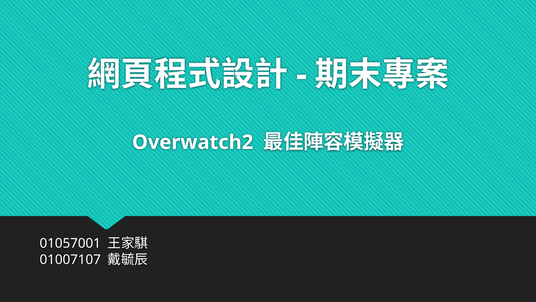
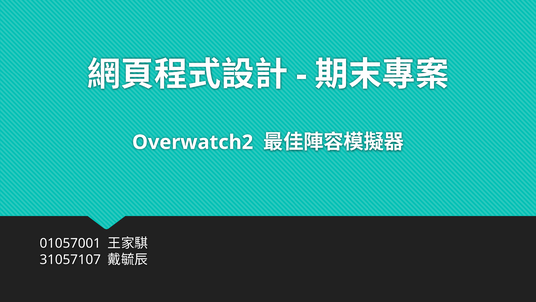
01007107: 01007107 -> 31057107 (70, 259)
